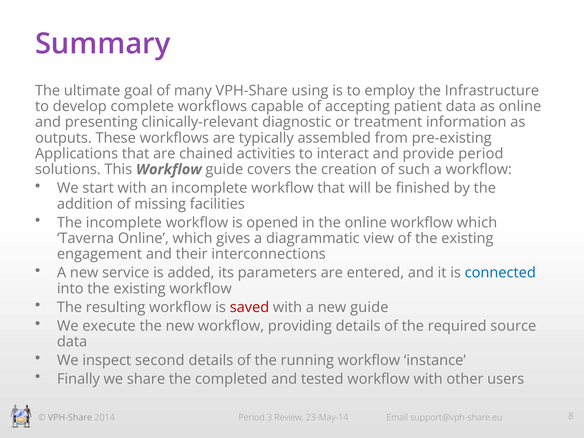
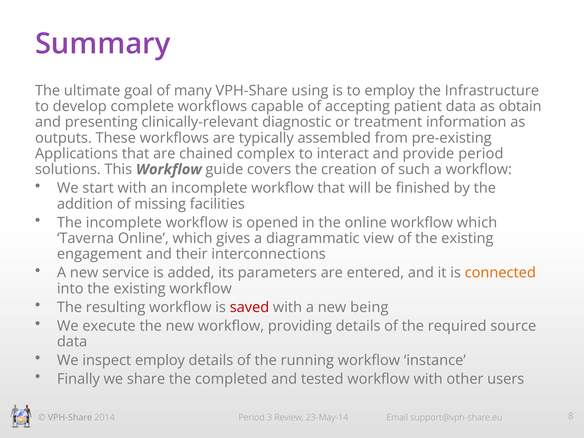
as online: online -> obtain (520, 106)
activities: activities -> complex (266, 154)
connected colour: blue -> orange (500, 273)
new guide: guide -> being (369, 307)
inspect second: second -> employ (160, 360)
